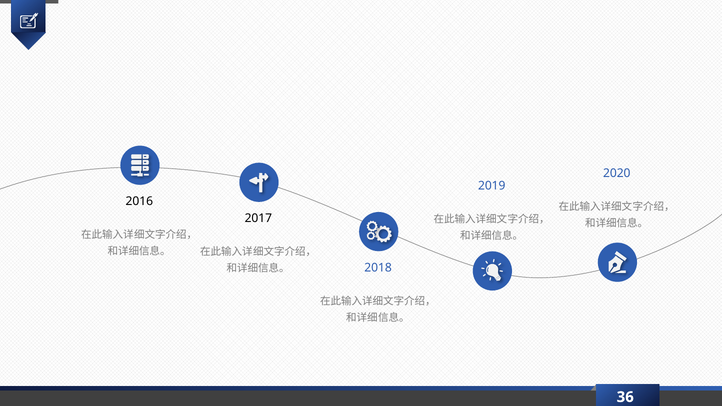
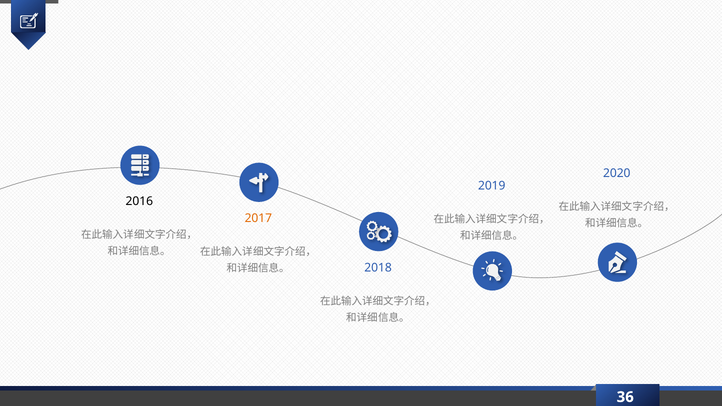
2017 colour: black -> orange (258, 218)
